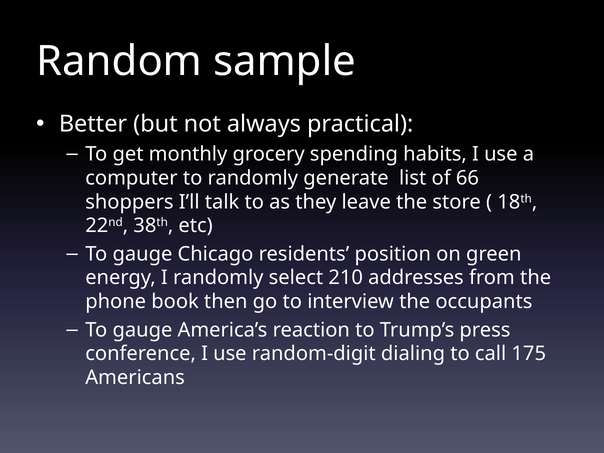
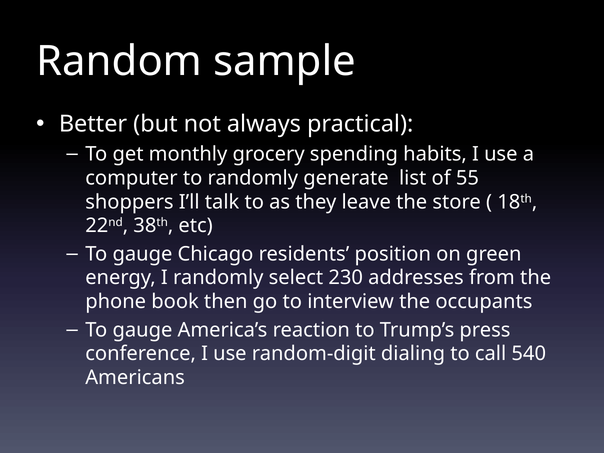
66: 66 -> 55 (467, 178)
210: 210 -> 230 (346, 278)
175: 175 -> 540 (529, 354)
